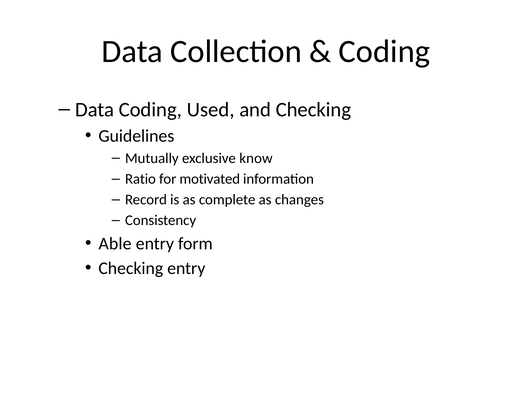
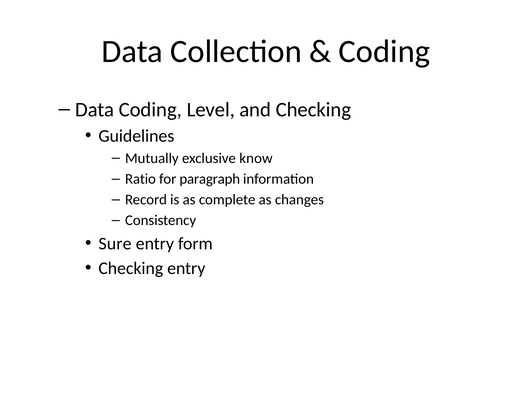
Used: Used -> Level (211, 110)
motivated: motivated -> paragraph (210, 179)
Able: Able -> Sure (115, 244)
